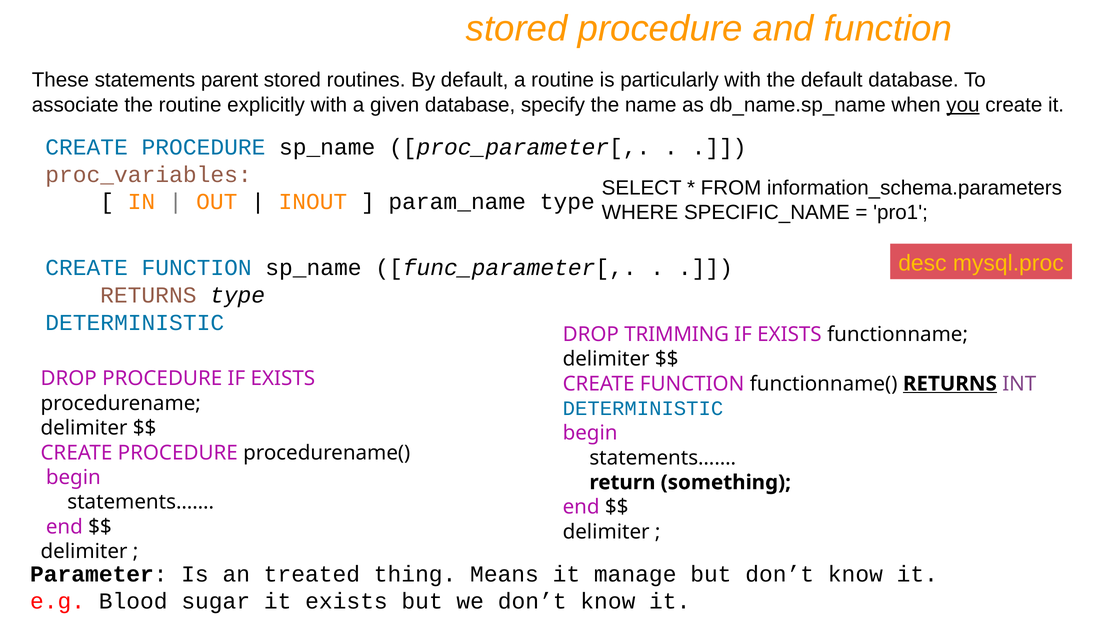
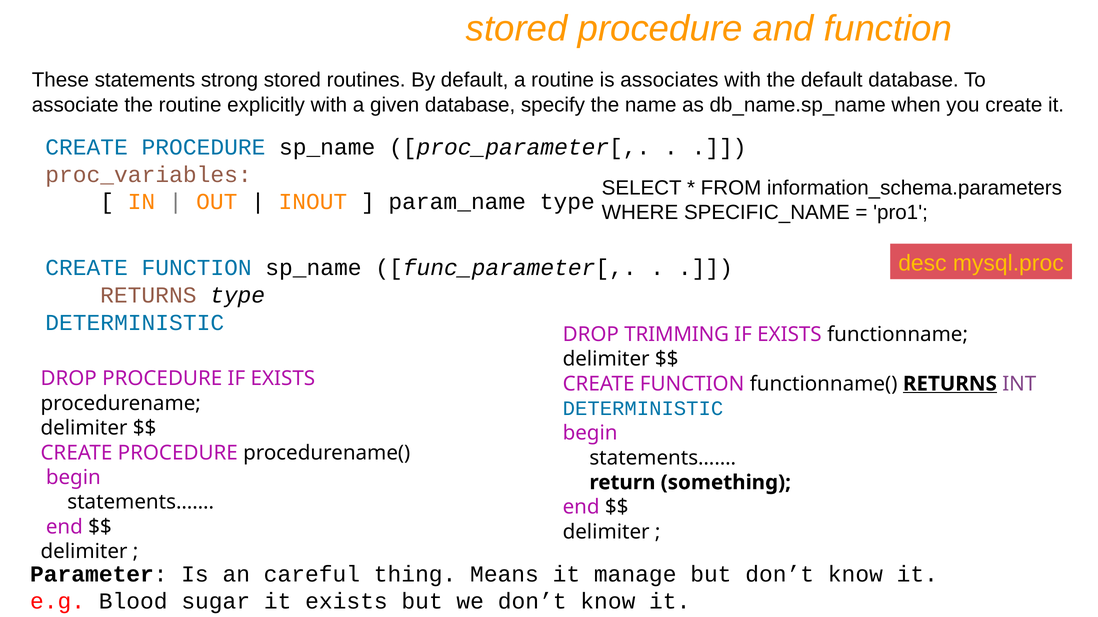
parent: parent -> strong (230, 80)
particularly: particularly -> associates (669, 80)
you underline: present -> none (963, 105)
treated: treated -> careful (312, 575)
